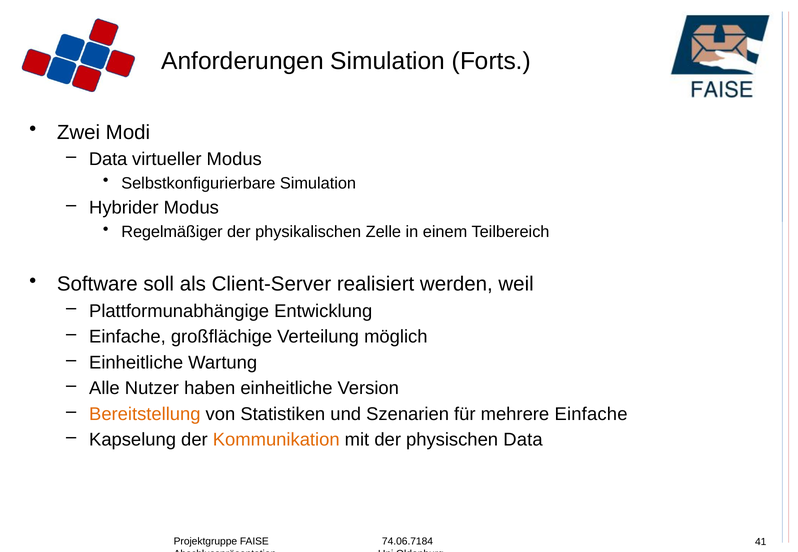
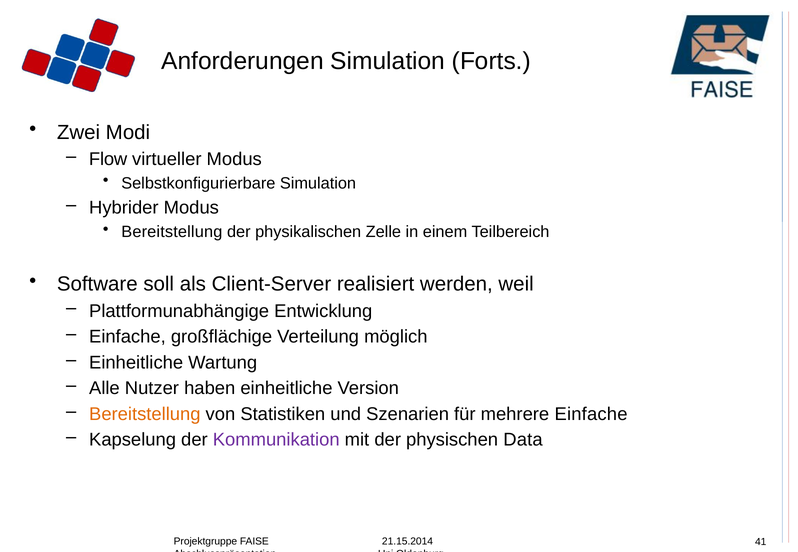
Data: Data -> Flow (108, 159)
Regelmäßiger: Regelmäßiger -> Bereitstellung (172, 232)
Kommunikation colour: orange -> purple (276, 440)
74.06.7184: 74.06.7184 -> 21.15.2014 (408, 542)
